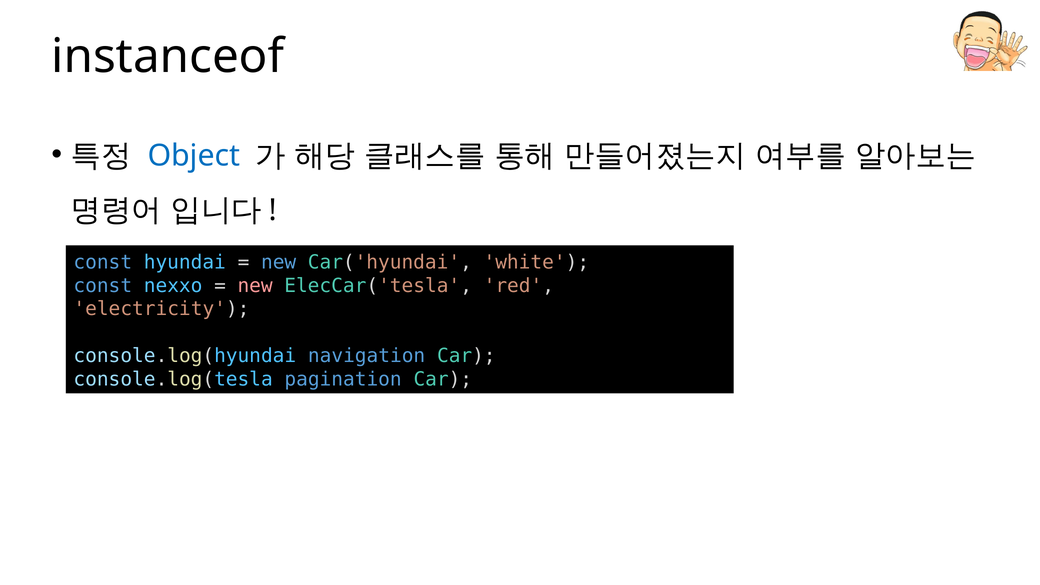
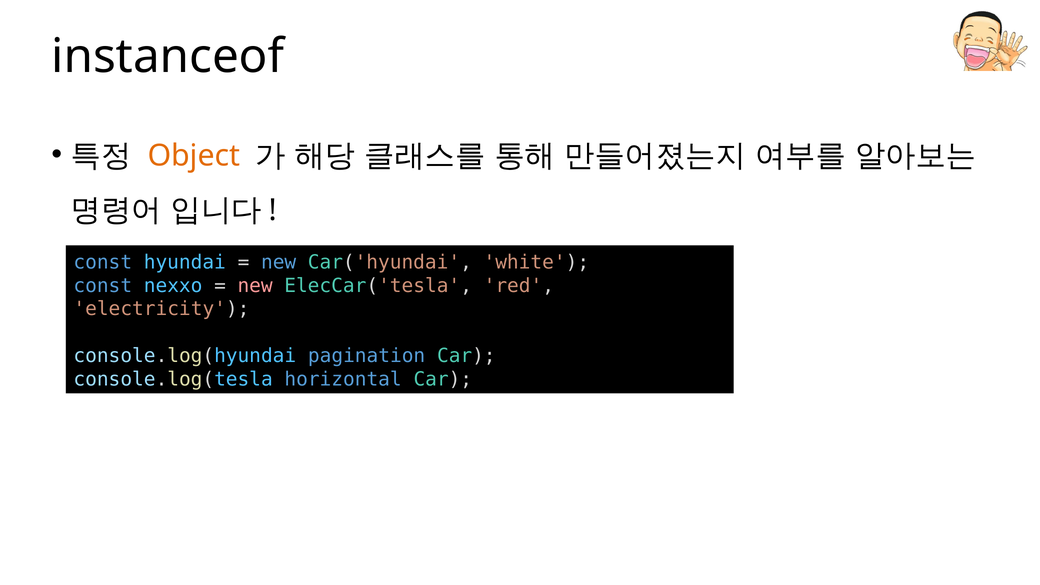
Object colour: blue -> orange (194, 156)
navigation: navigation -> pagination (367, 356)
pagination: pagination -> horizontal (343, 379)
